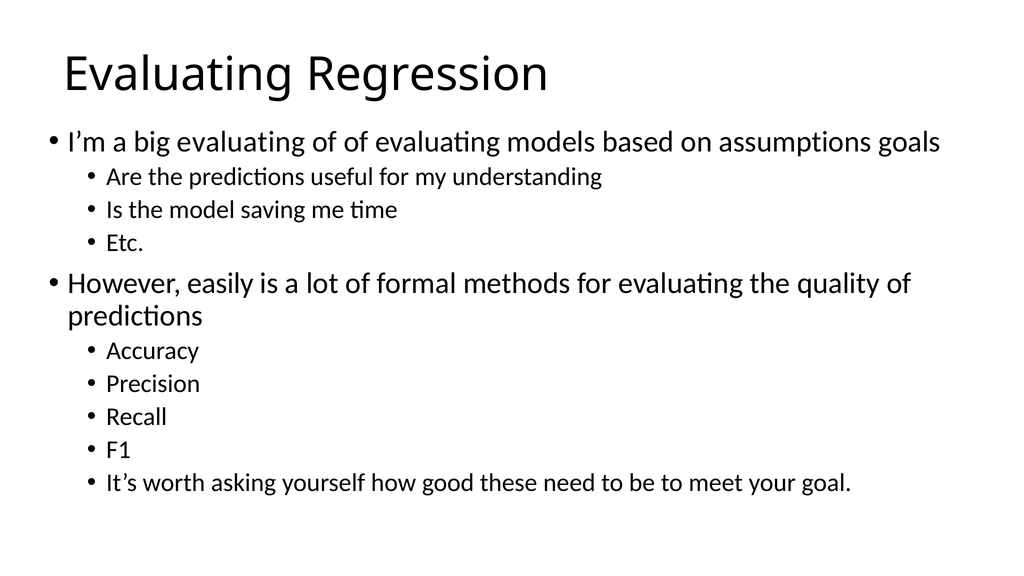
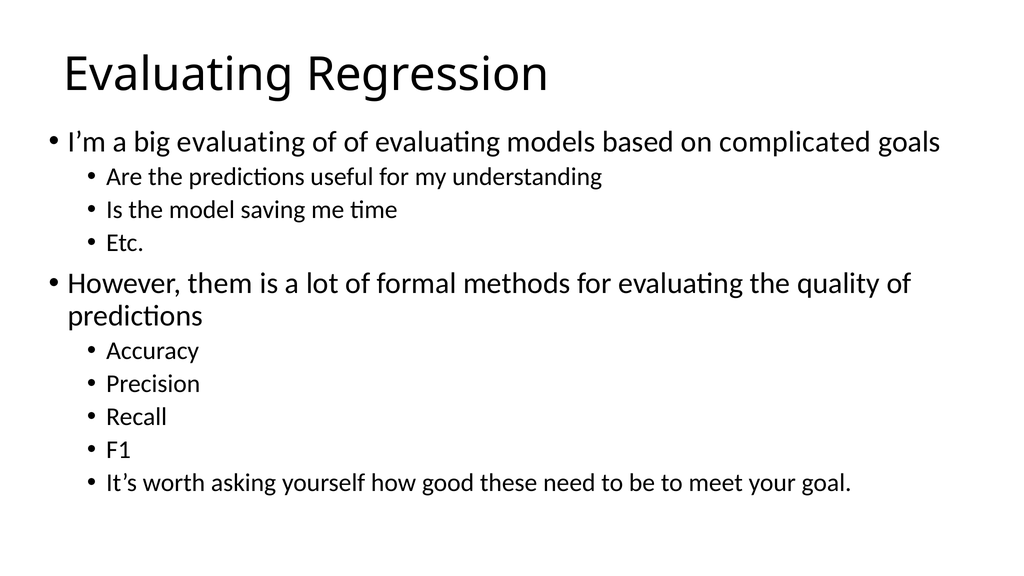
assumptions: assumptions -> complicated (795, 142)
easily: easily -> them (220, 283)
